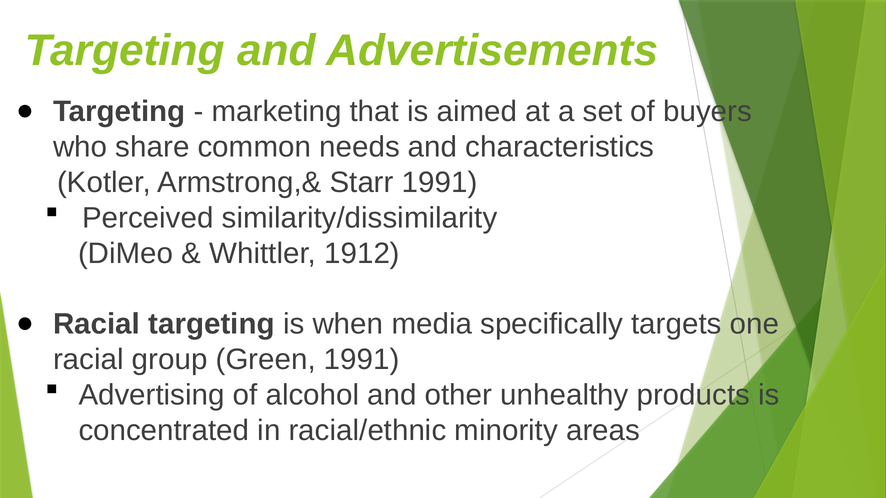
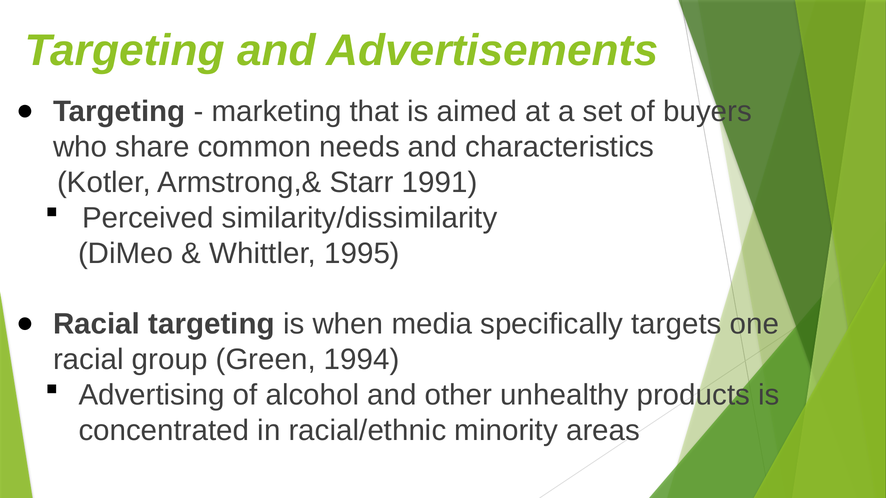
1912: 1912 -> 1995 (362, 254)
Green 1991: 1991 -> 1994 (362, 360)
